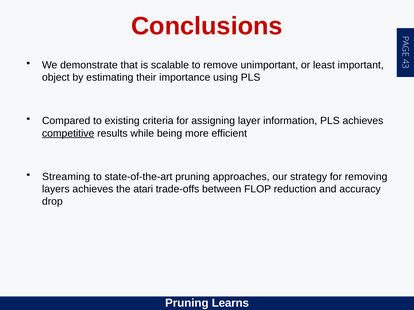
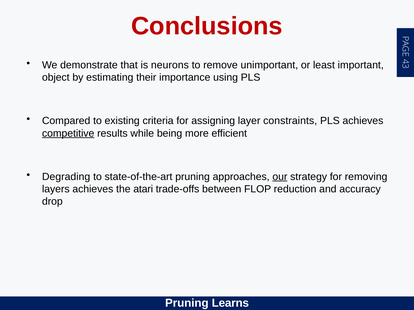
scalable: scalable -> neurons (170, 65)
information: information -> constraints (290, 121)
Streaming: Streaming -> Degrading (66, 177)
our underline: none -> present (280, 177)
